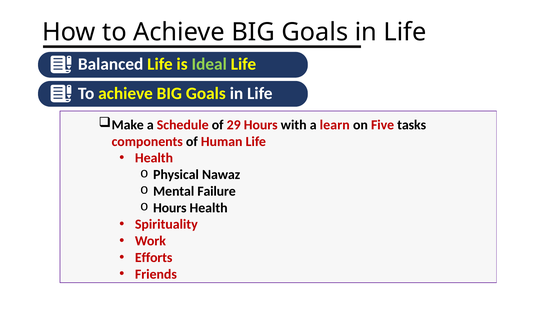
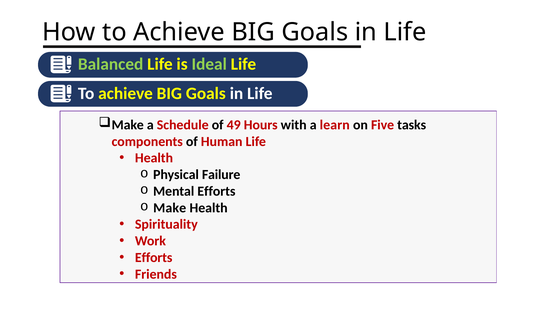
Balanced colour: white -> light green (111, 64)
29: 29 -> 49 (234, 125)
Nawaz: Nawaz -> Failure (221, 175)
Mental Failure: Failure -> Efforts (216, 191)
Hours: Hours -> Make (170, 208)
